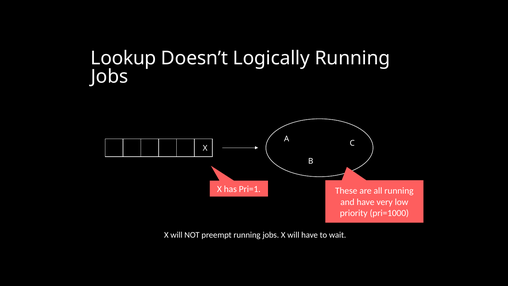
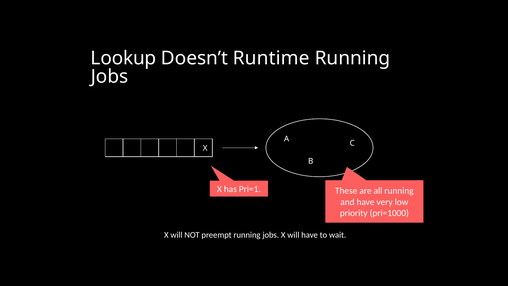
Logically: Logically -> Runtime (271, 58)
